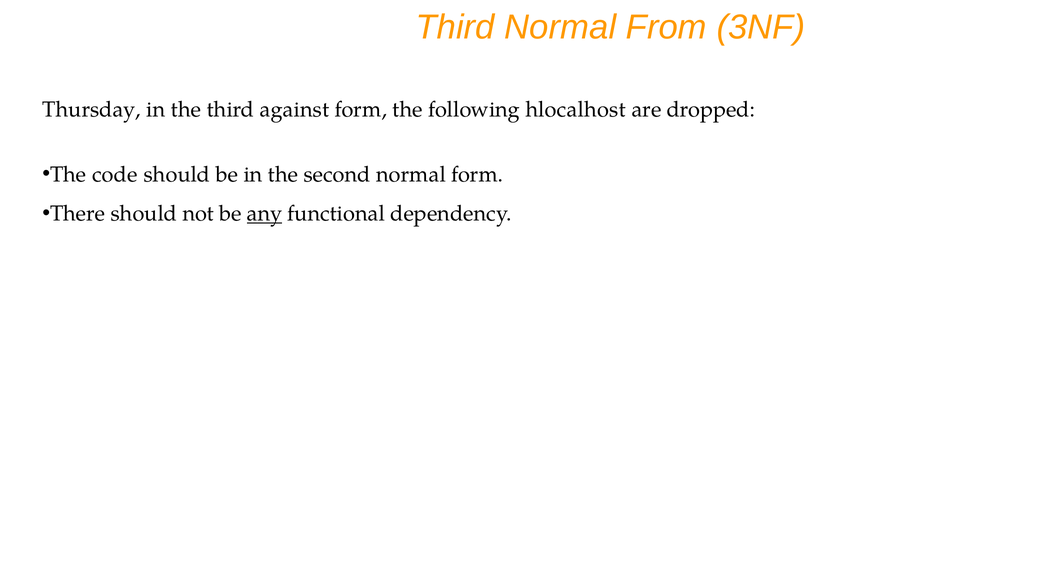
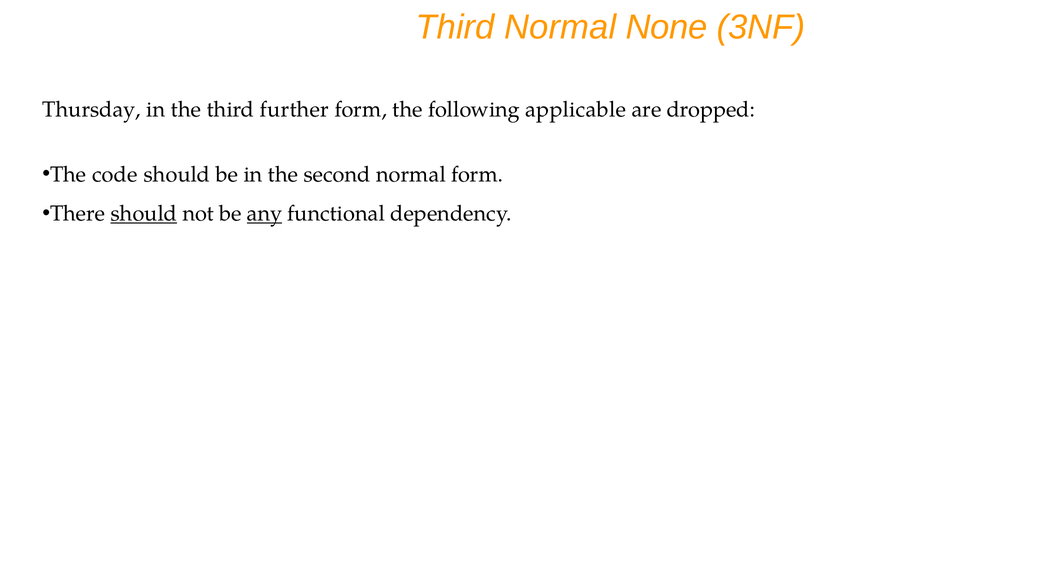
From: From -> None (667, 27)
against: against -> further (294, 109)
hlocalhost: hlocalhost -> applicable (576, 109)
should underline: none -> present (144, 213)
